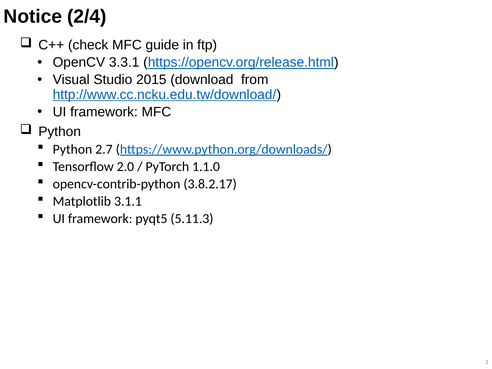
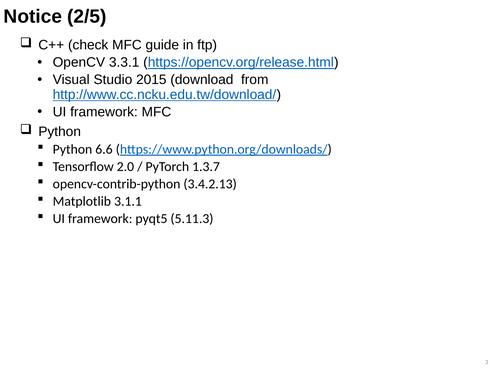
2/4: 2/4 -> 2/5 (87, 17)
2.7: 2.7 -> 6.6 (104, 149)
1.1.0: 1.1.0 -> 1.3.7 (206, 167)
3.8.2.17: 3.8.2.17 -> 3.4.2.13 (210, 184)
